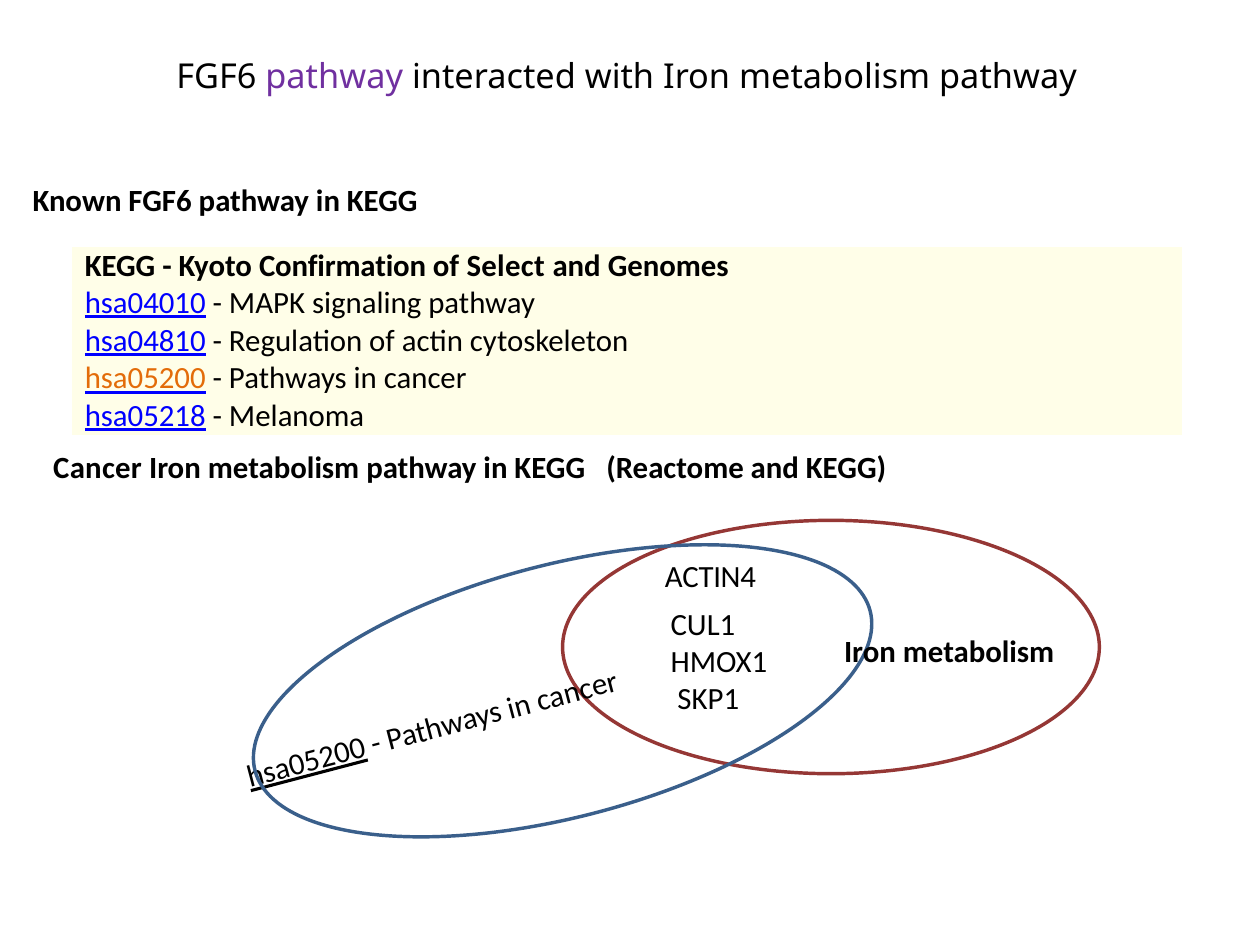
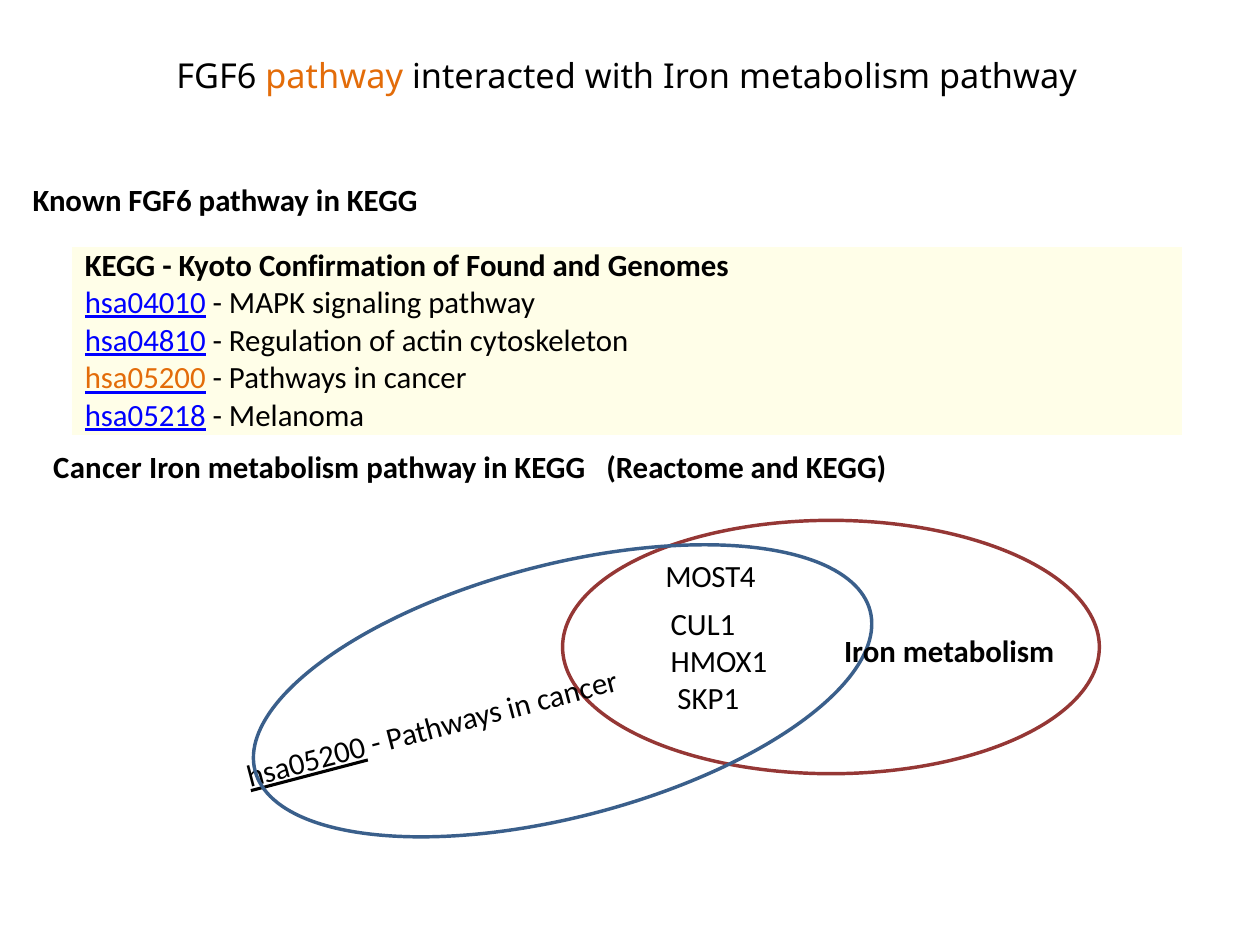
pathway colour: purple -> orange (334, 78)
Select: Select -> Found (506, 266)
ACTIN4: ACTIN4 -> MOST4 (710, 577)
